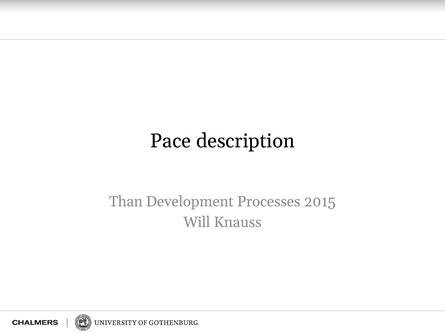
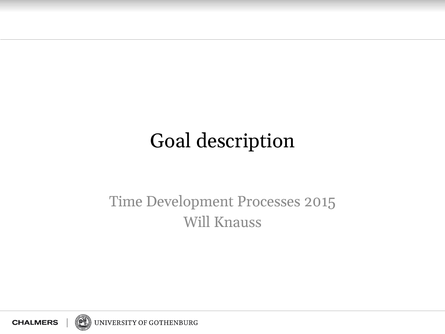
Pace: Pace -> Goal (171, 141)
Than: Than -> Time (126, 201)
